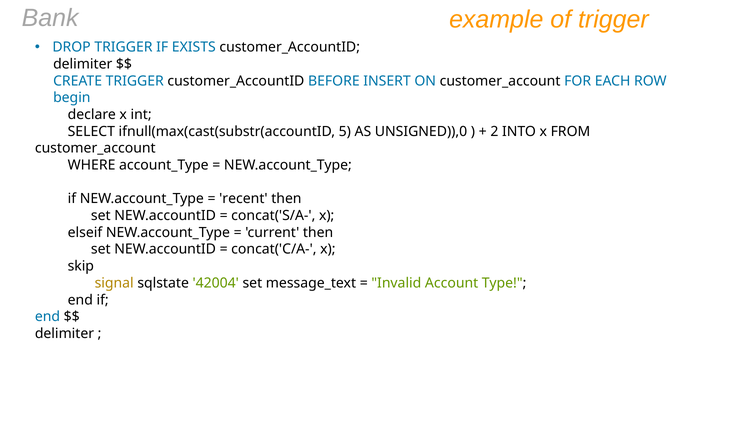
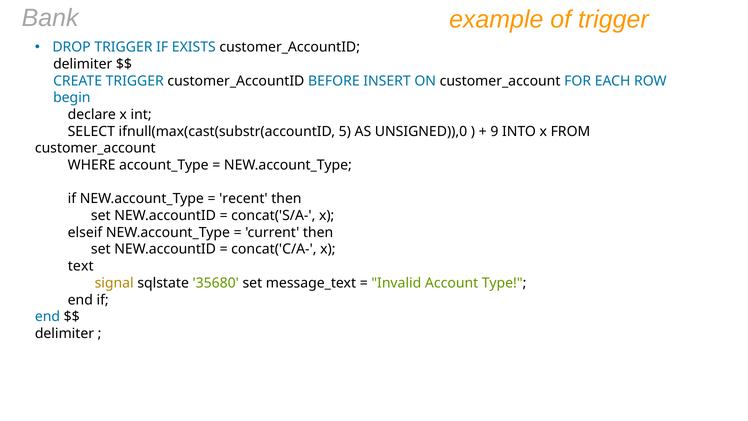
2: 2 -> 9 (494, 131)
skip: skip -> text (81, 266)
42004: 42004 -> 35680 (216, 283)
